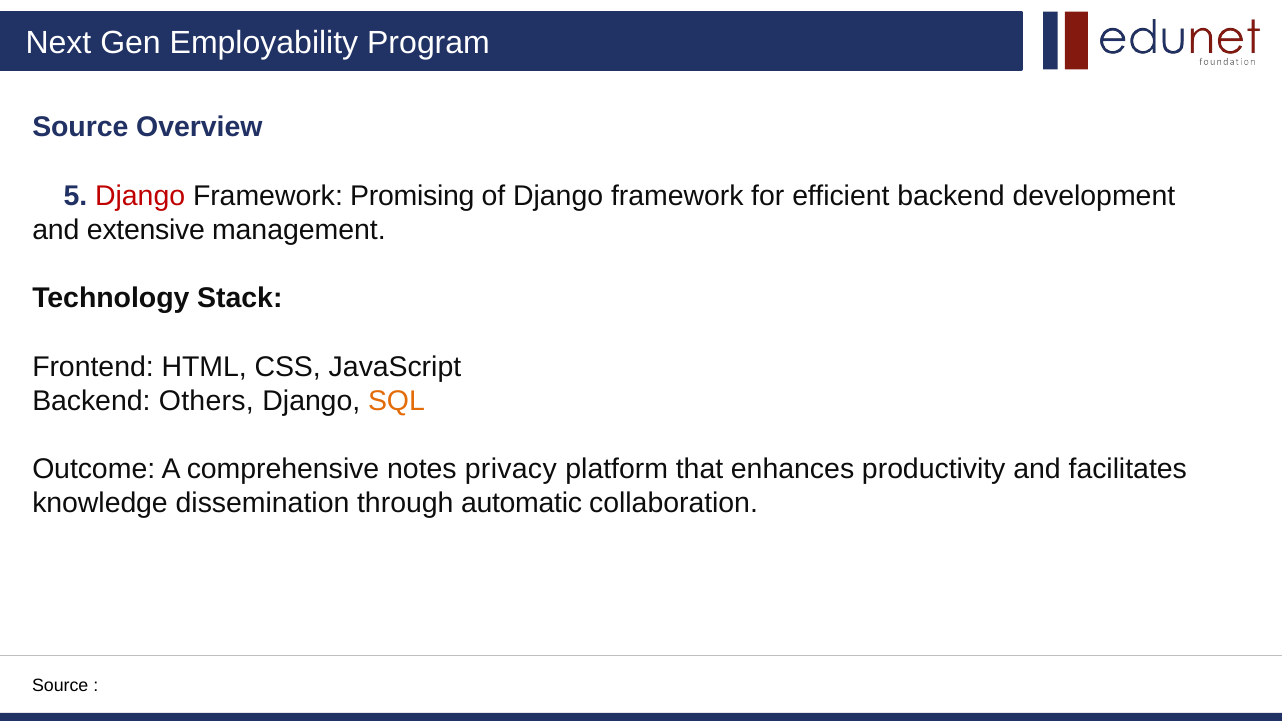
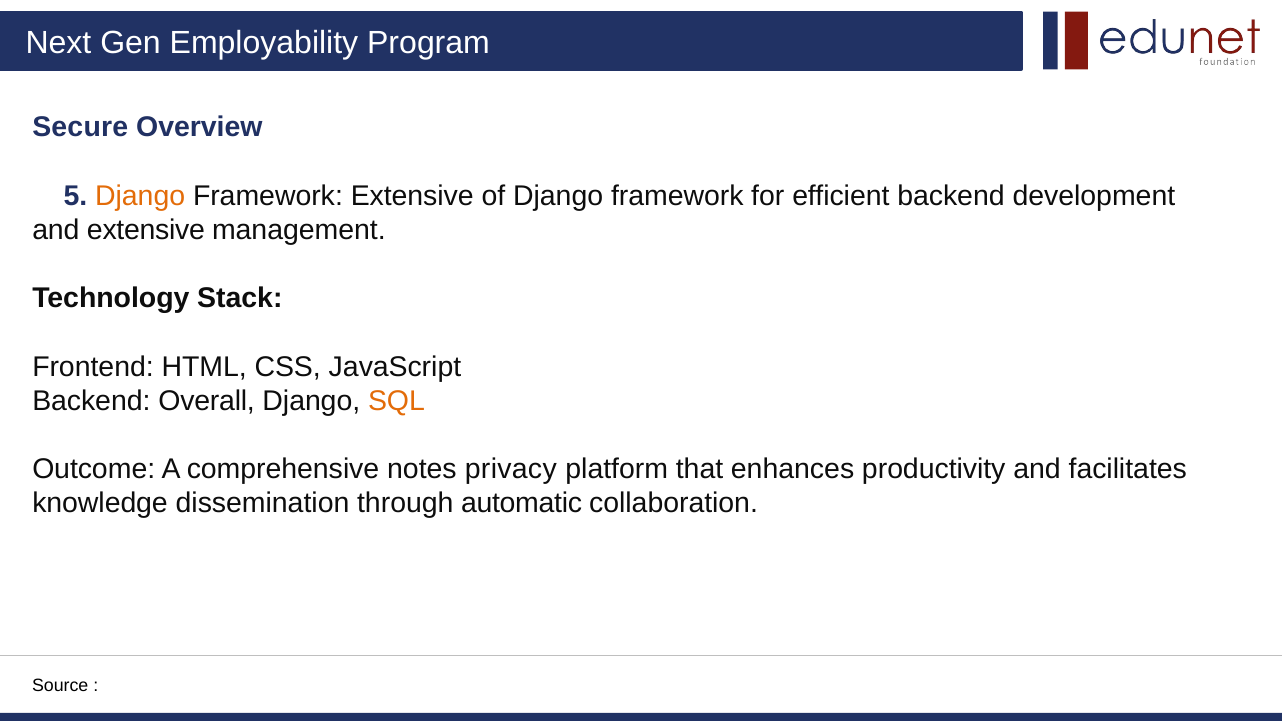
Source: Source -> Secure (80, 128)
Django colour: red -> orange (140, 196)
Framework Promising: Promising -> Extensive (412, 196)
Others: Others -> Overall (207, 401)
